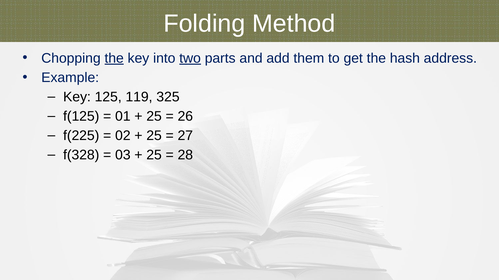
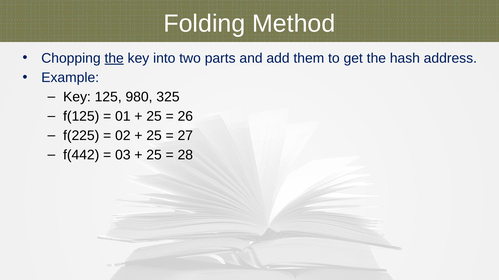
two underline: present -> none (190, 58)
119: 119 -> 980 (139, 97)
f(328: f(328 -> f(442 (81, 155)
